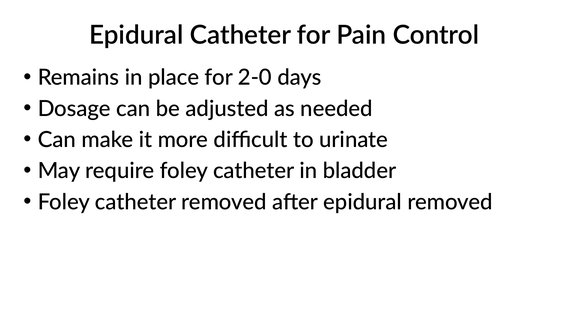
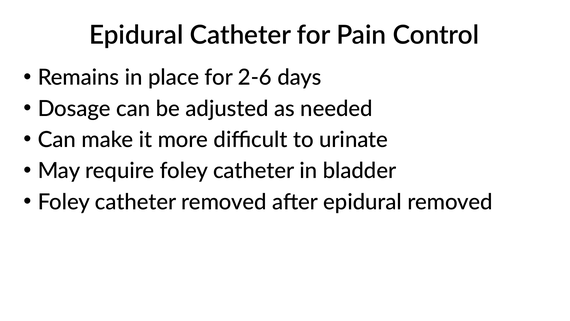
2-0: 2-0 -> 2-6 (255, 78)
